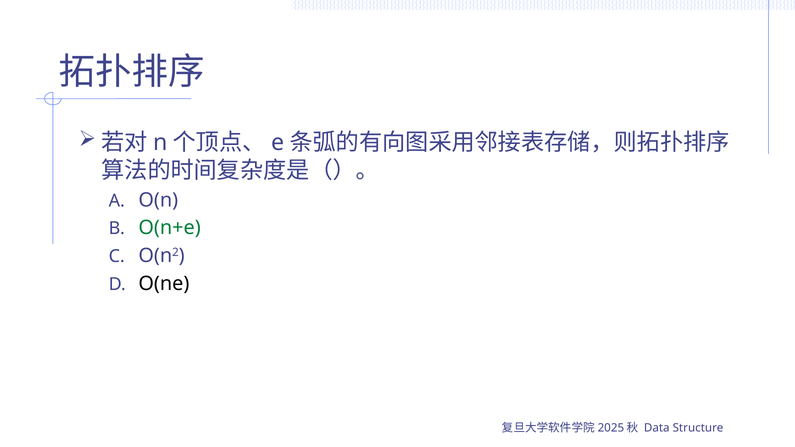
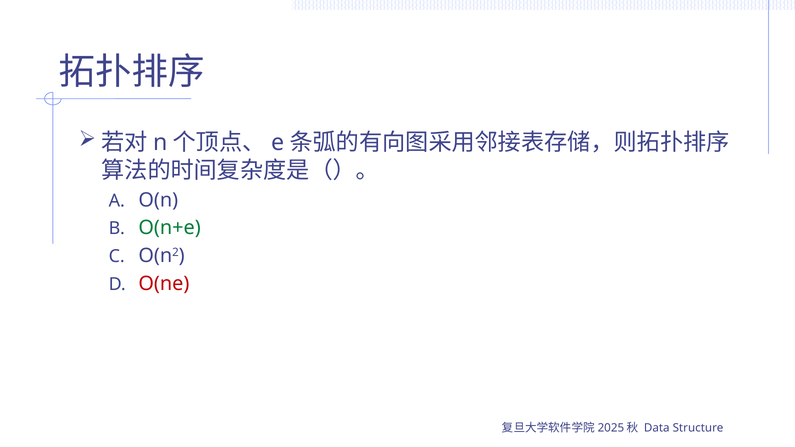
O(ne colour: black -> red (164, 284)
